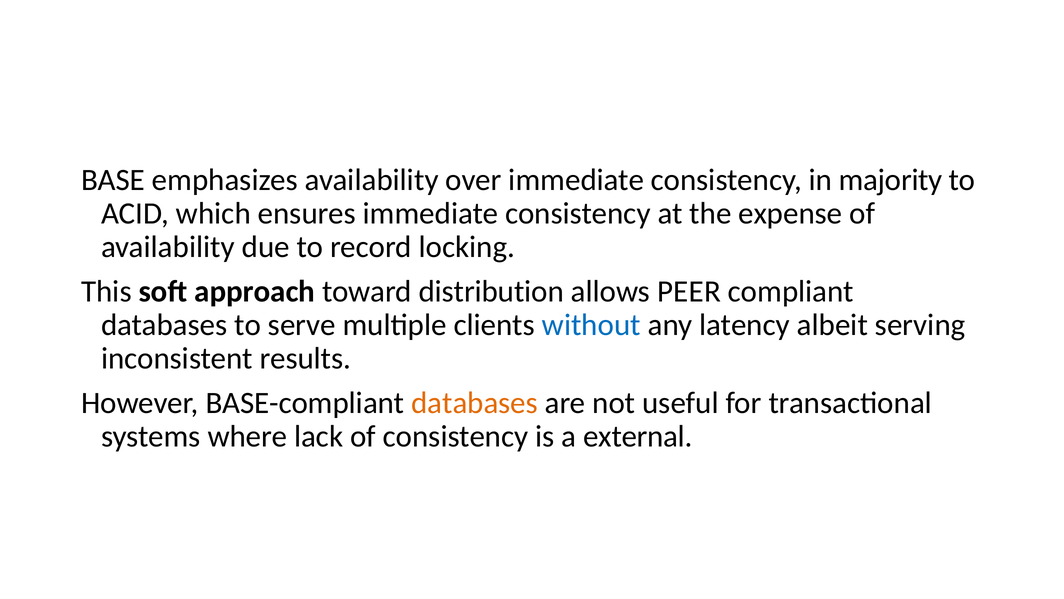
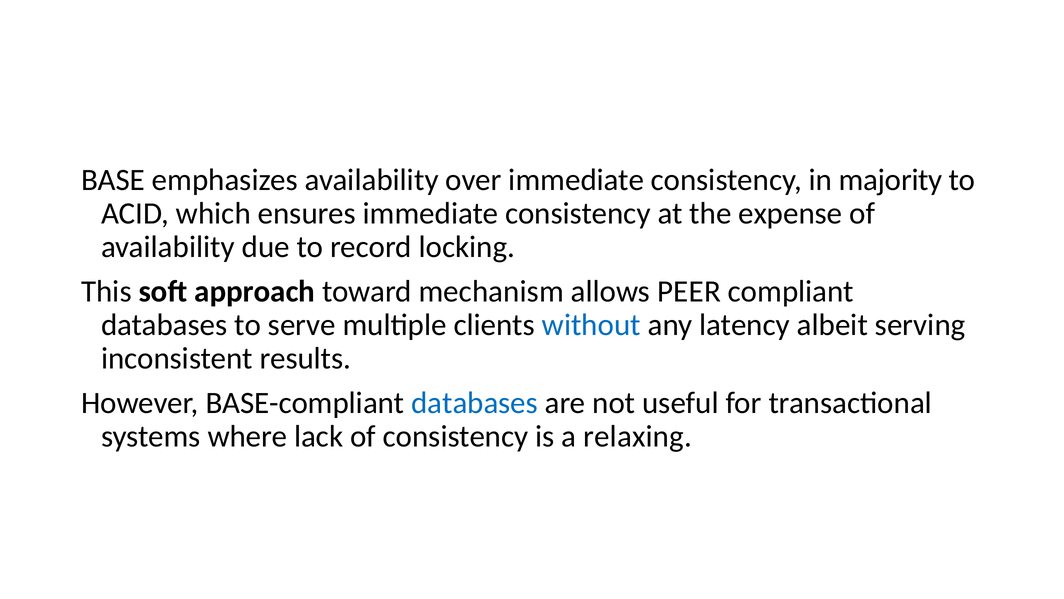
distribution: distribution -> mechanism (491, 291)
databases colour: orange -> blue (475, 403)
external: external -> relaxing (638, 436)
